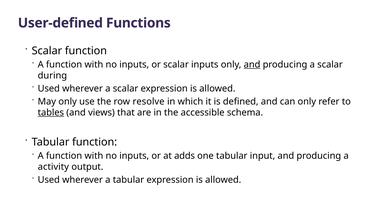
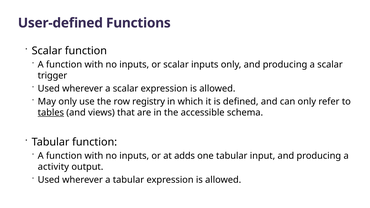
and underline: present -> none (252, 65)
during: during -> trigger (52, 76)
resolve: resolve -> registry (149, 102)
